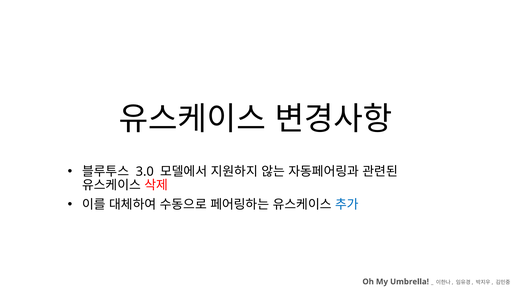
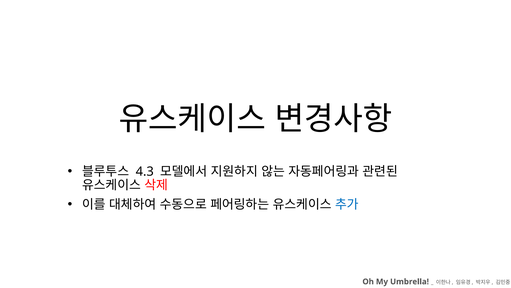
3.0: 3.0 -> 4.3 (145, 171)
